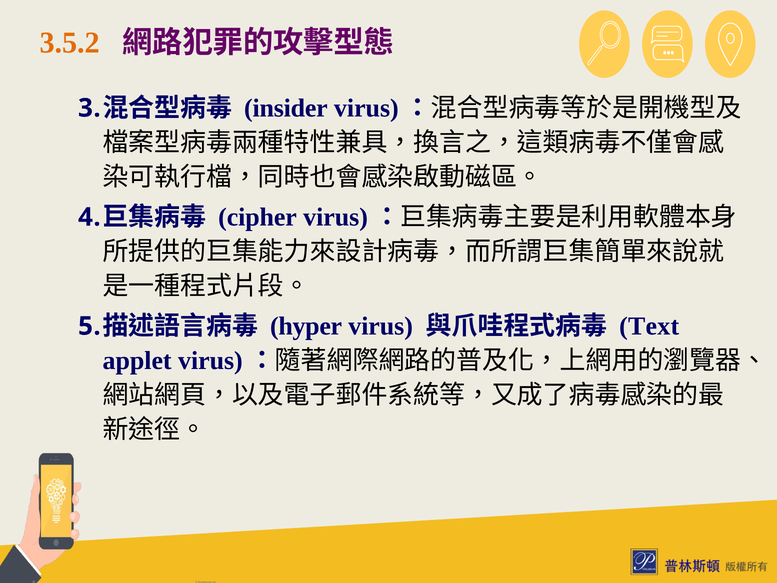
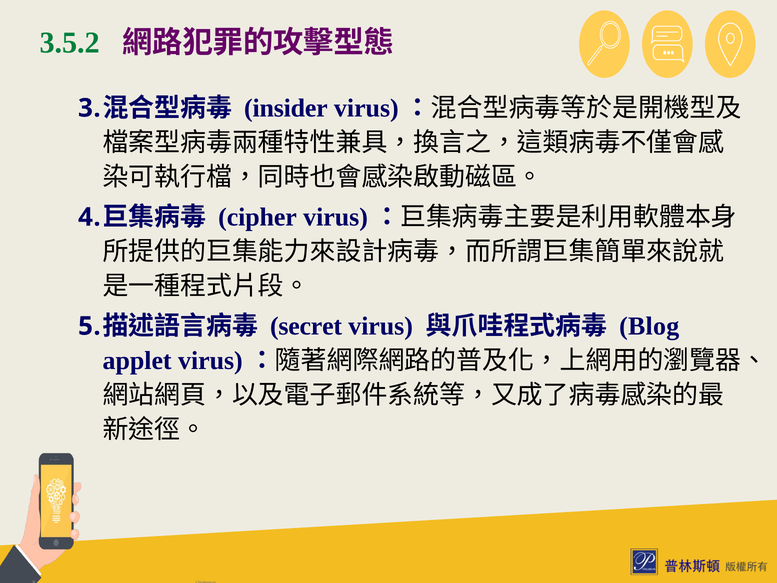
3.5.2 colour: orange -> green (70, 43)
hyper: hyper -> secret (306, 326)
Text: Text -> Blog (649, 326)
